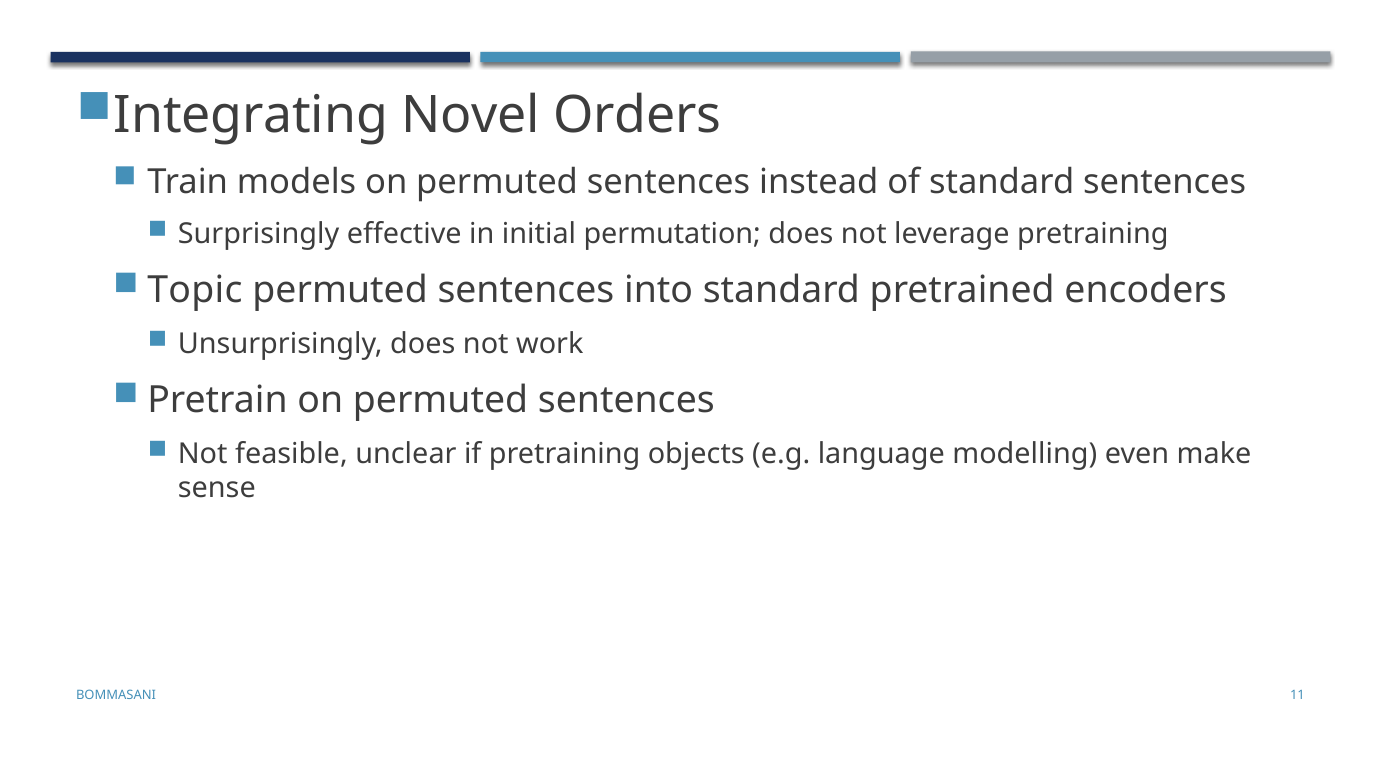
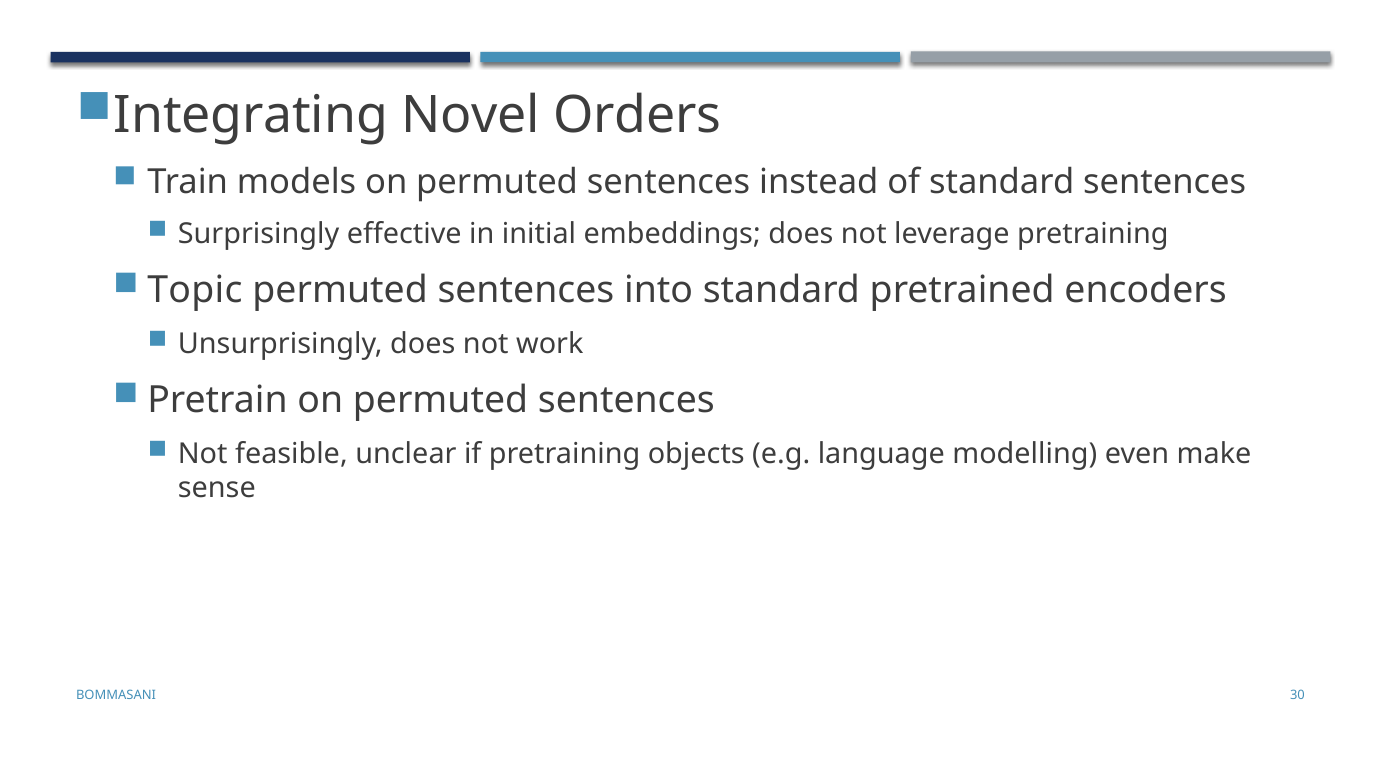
permutation: permutation -> embeddings (672, 234)
11: 11 -> 30 (1298, 695)
